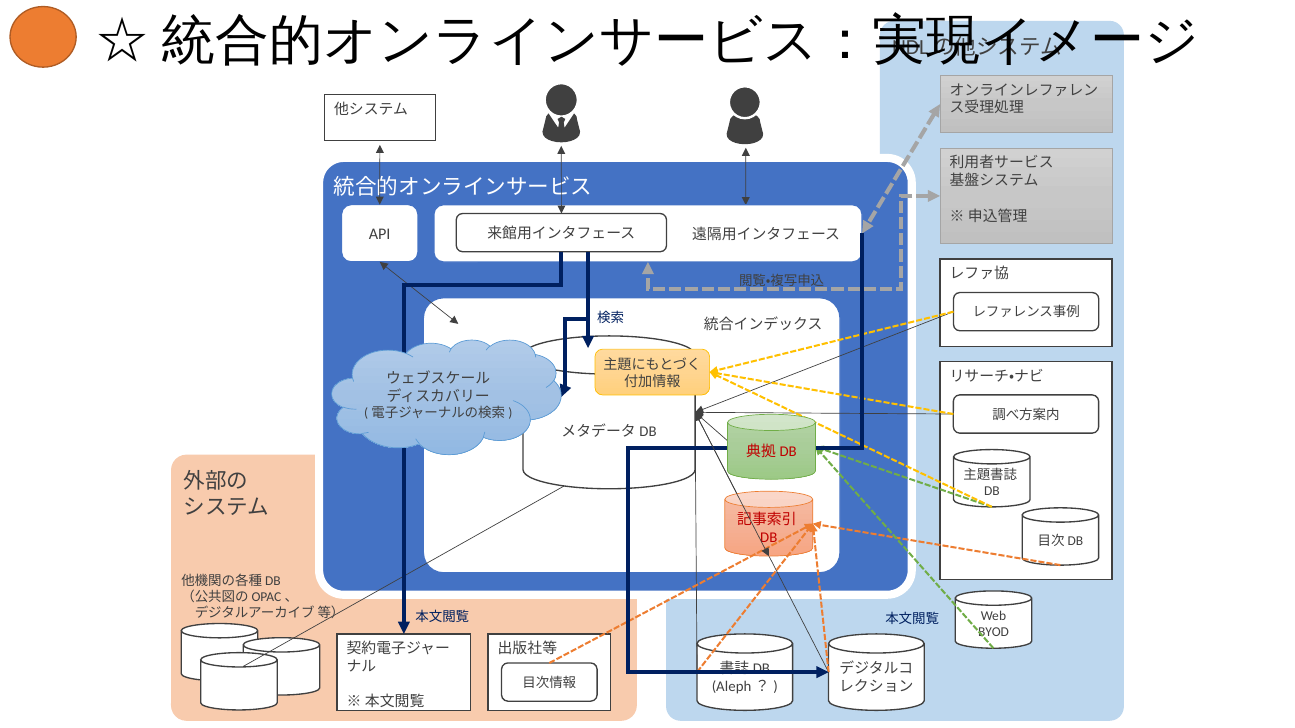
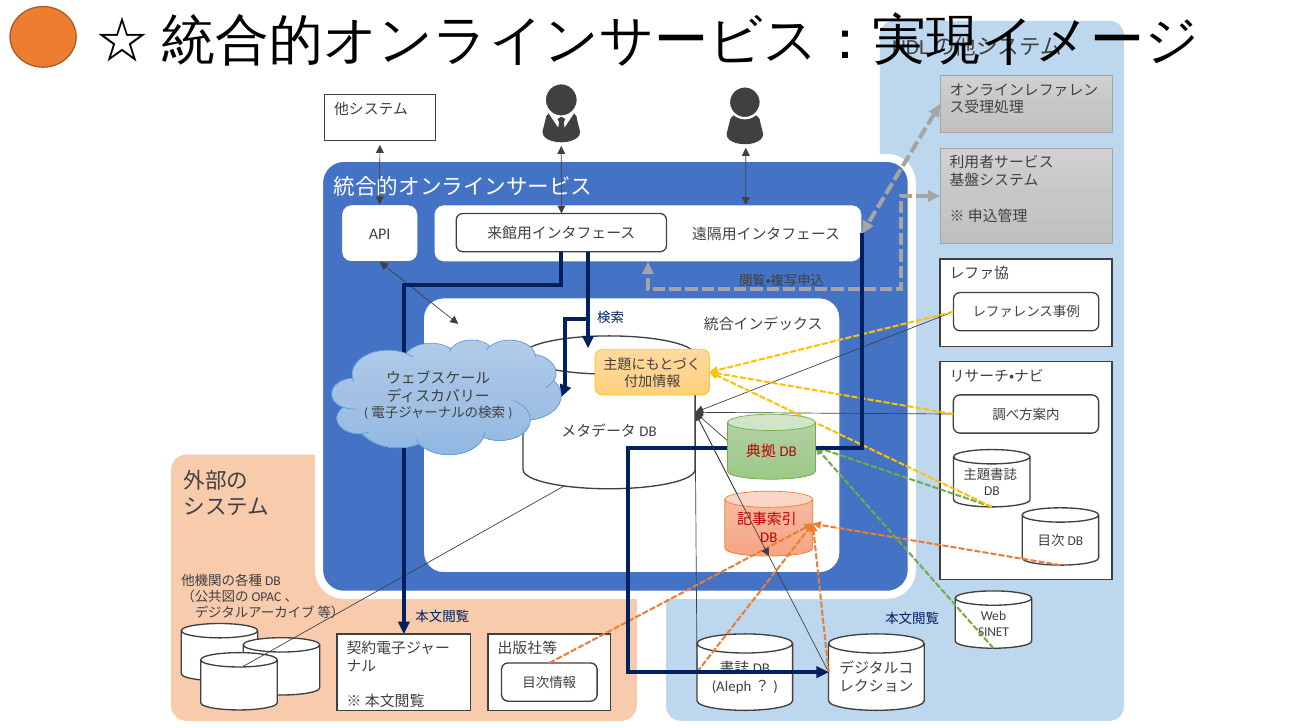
BYOD: BYOD -> SINET (993, 633)
